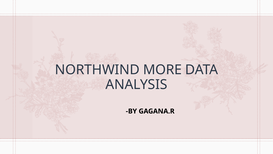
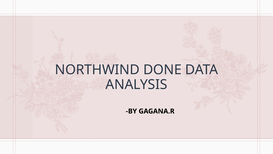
MORE: MORE -> DONE (162, 70)
